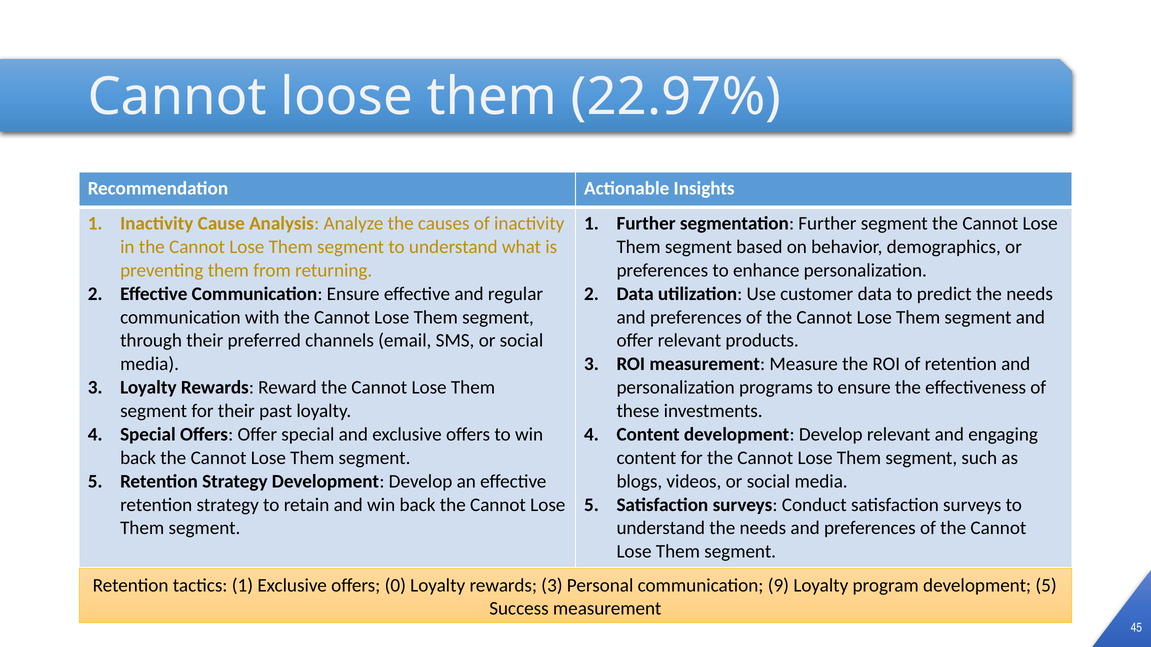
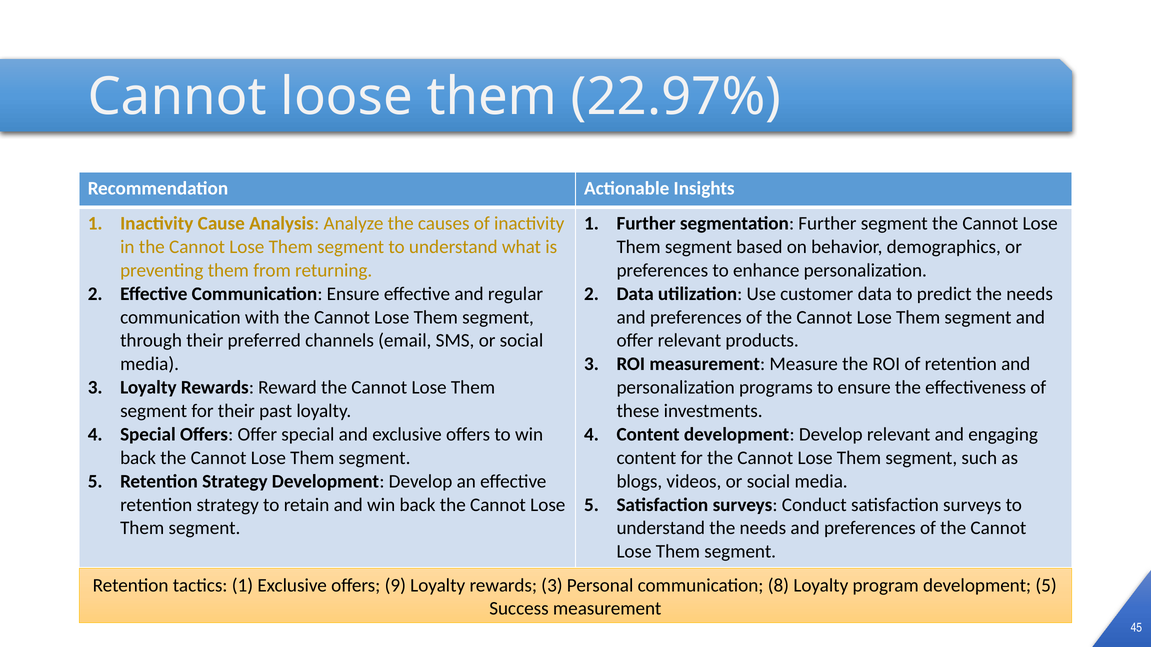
0: 0 -> 9 (395, 586)
9: 9 -> 8 (778, 586)
